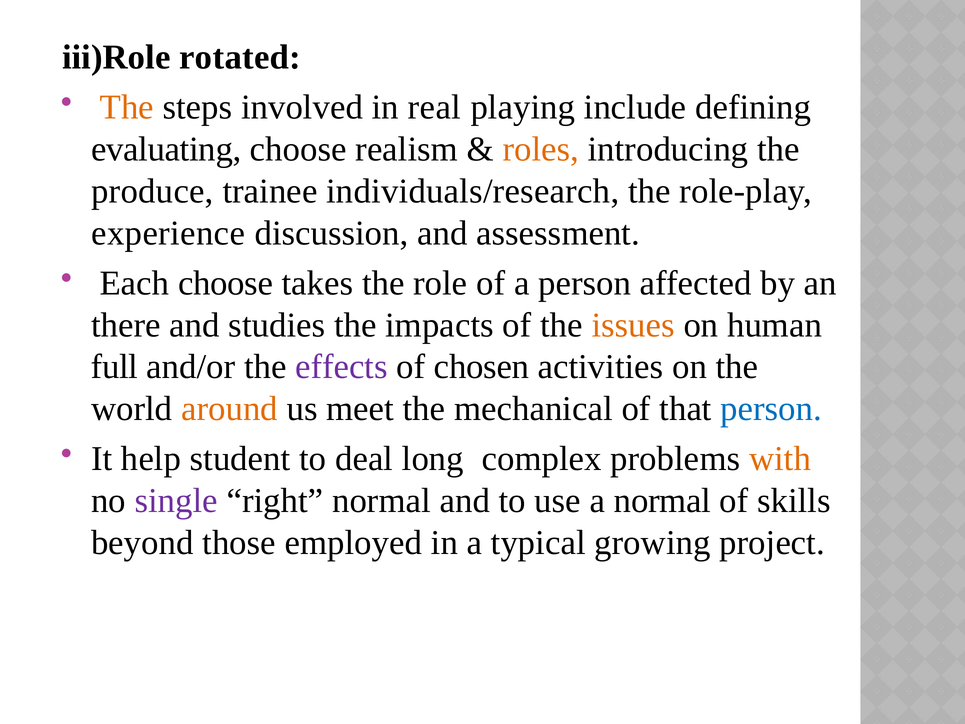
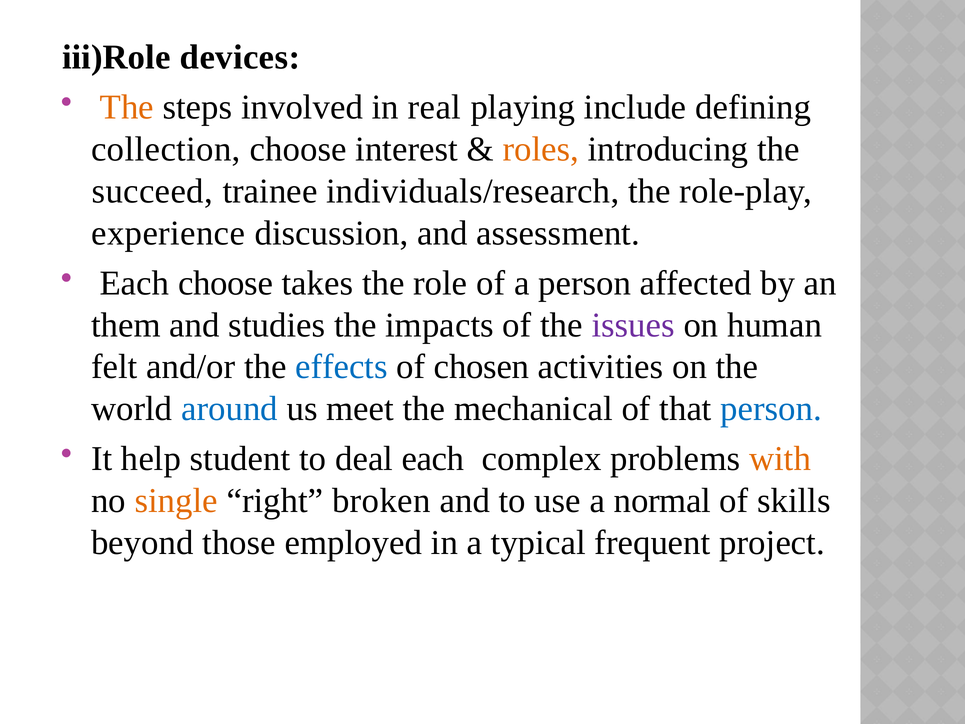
rotated: rotated -> devices (240, 57)
evaluating: evaluating -> collection (166, 149)
realism: realism -> interest (407, 149)
produce: produce -> succeed (152, 191)
there: there -> them (126, 325)
issues colour: orange -> purple (633, 325)
full: full -> felt (114, 367)
effects colour: purple -> blue (341, 367)
around colour: orange -> blue (230, 409)
deal long: long -> each (433, 459)
single colour: purple -> orange (176, 501)
right normal: normal -> broken (381, 501)
growing: growing -> frequent (652, 543)
